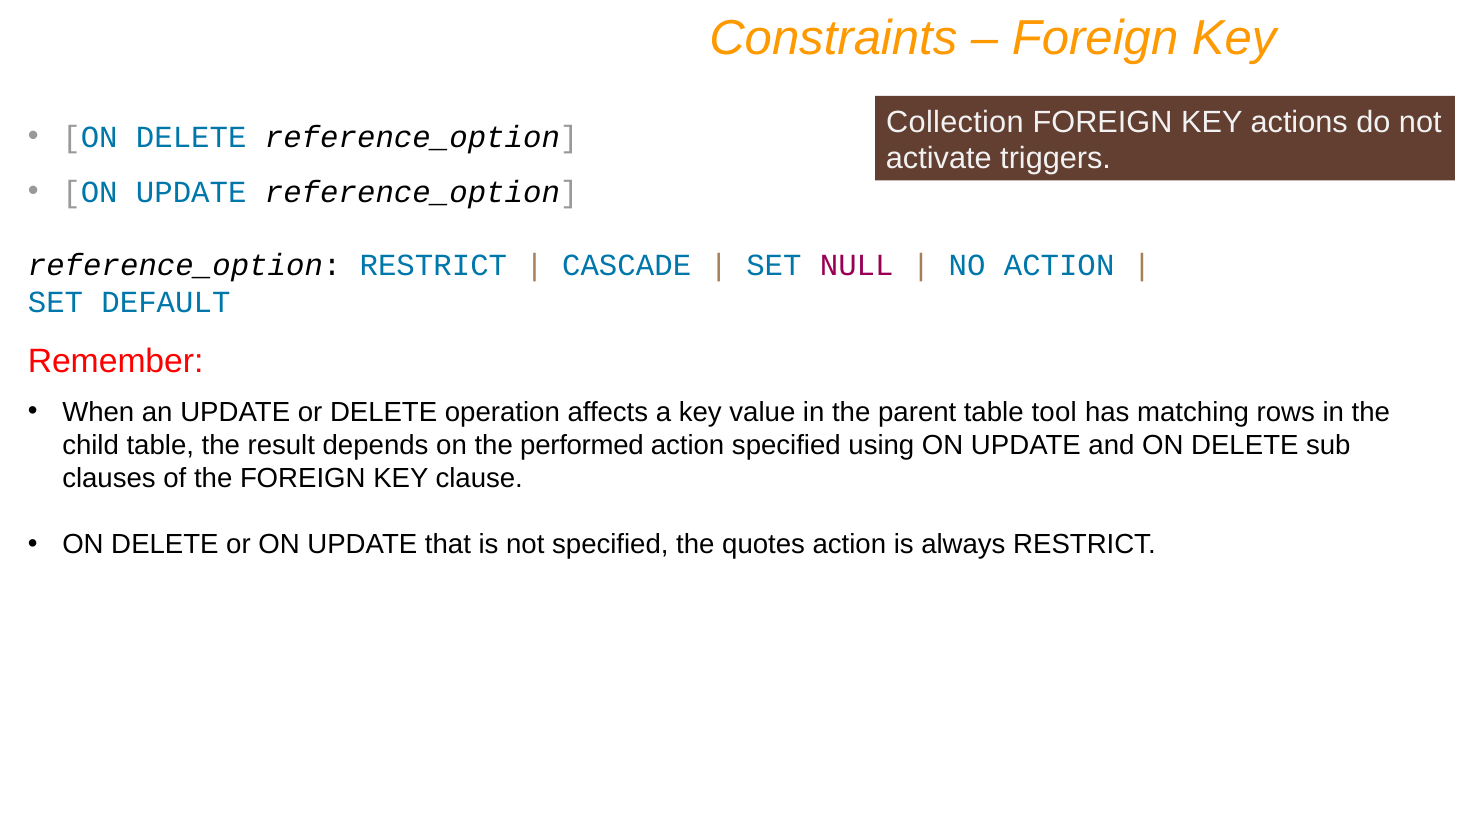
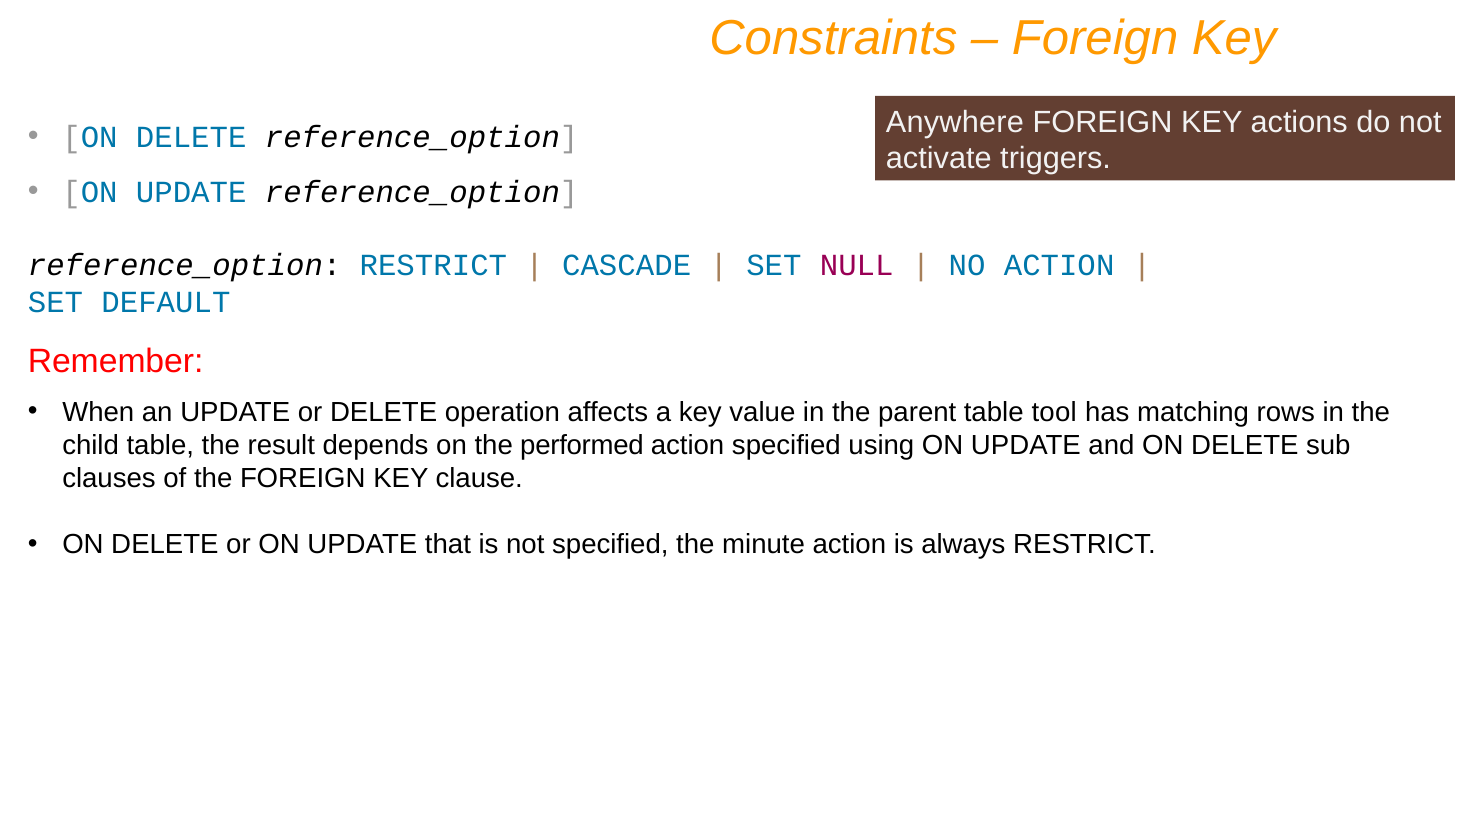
Collection: Collection -> Anywhere (955, 122)
quotes: quotes -> minute (764, 545)
